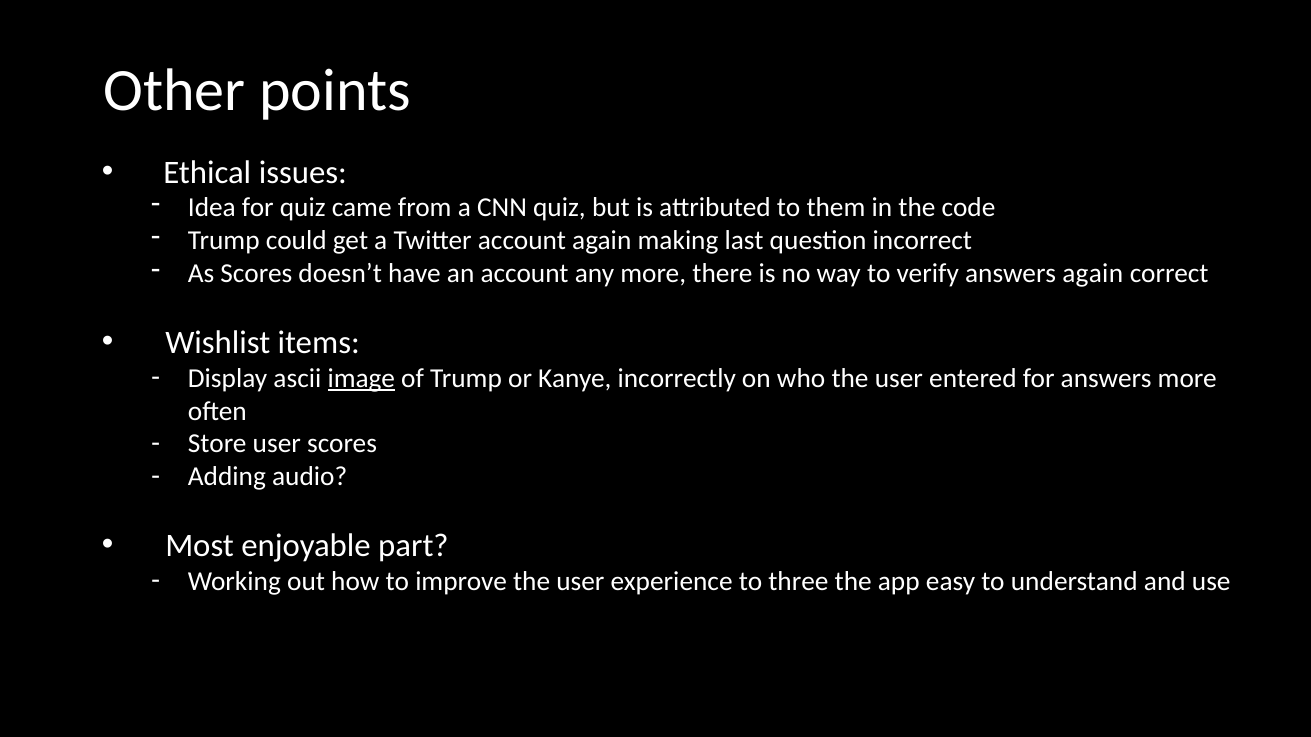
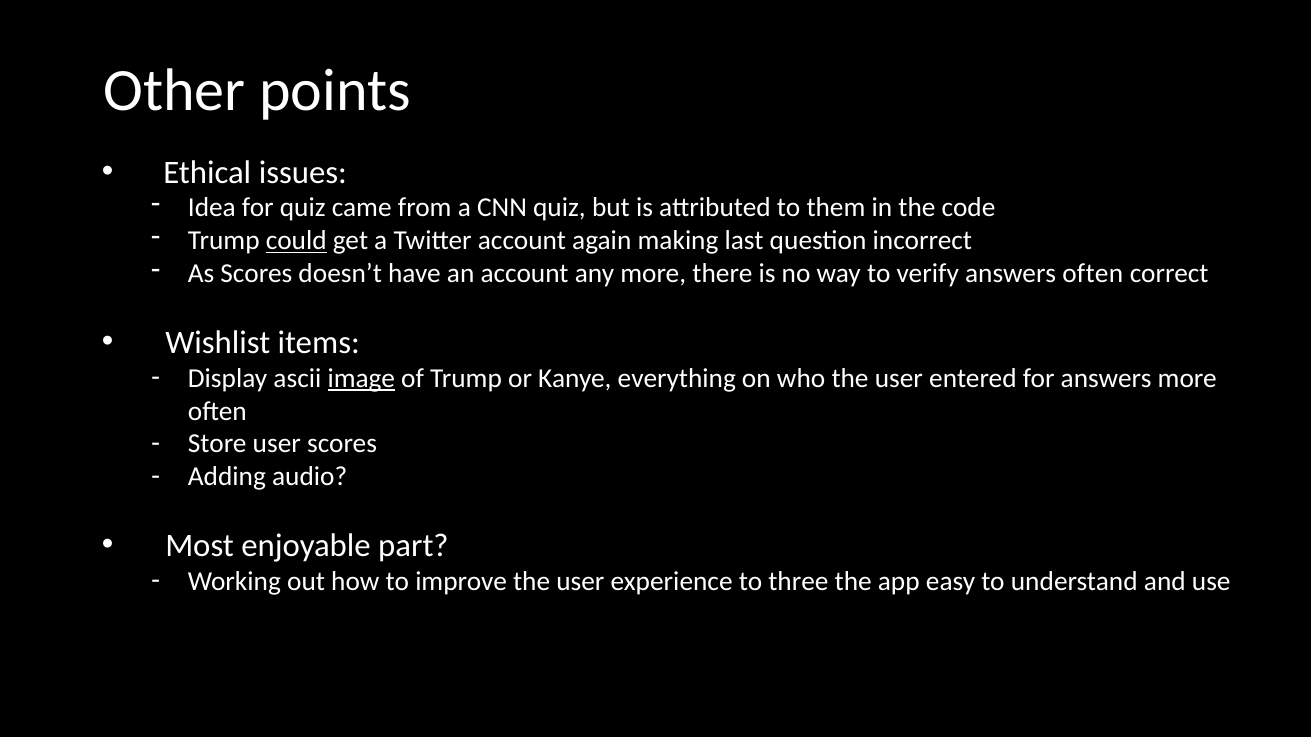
could underline: none -> present (296, 241)
answers again: again -> often (1093, 274)
incorrectly: incorrectly -> everything (677, 378)
